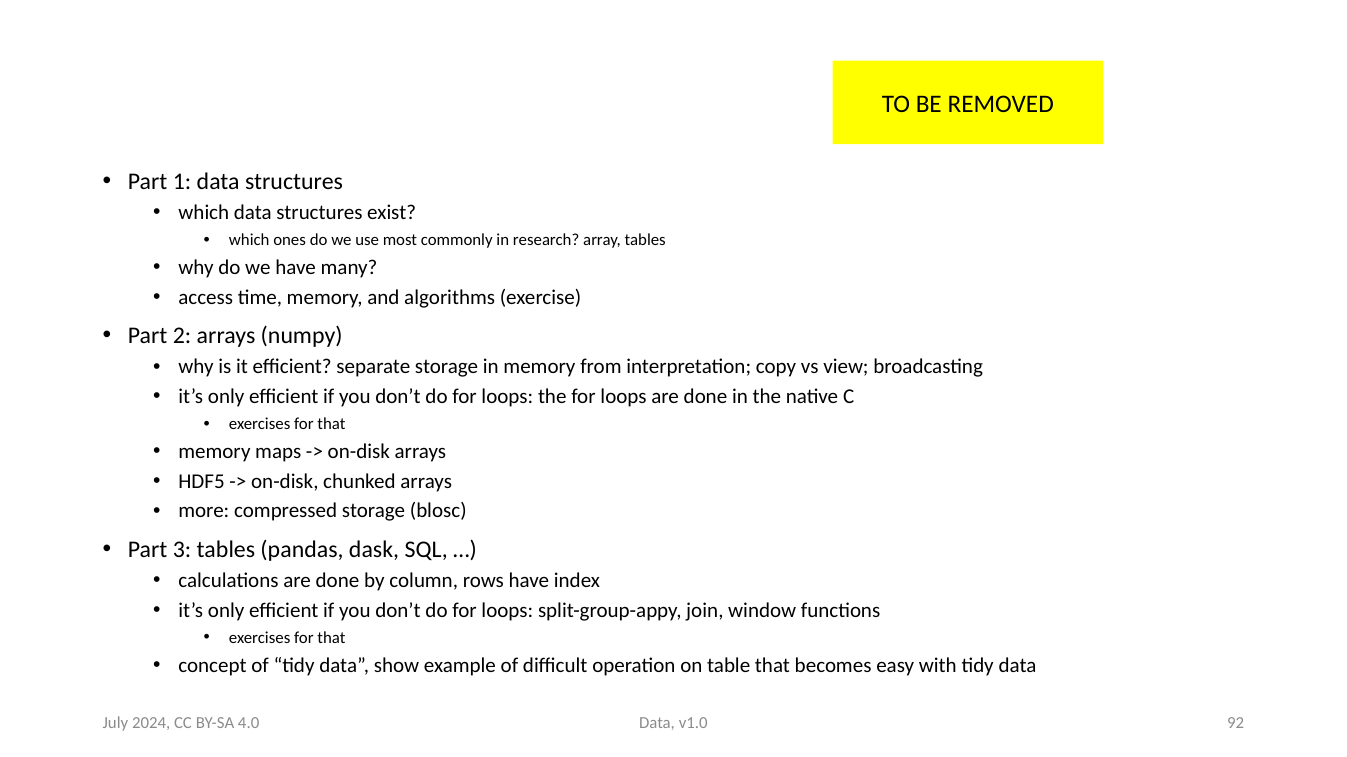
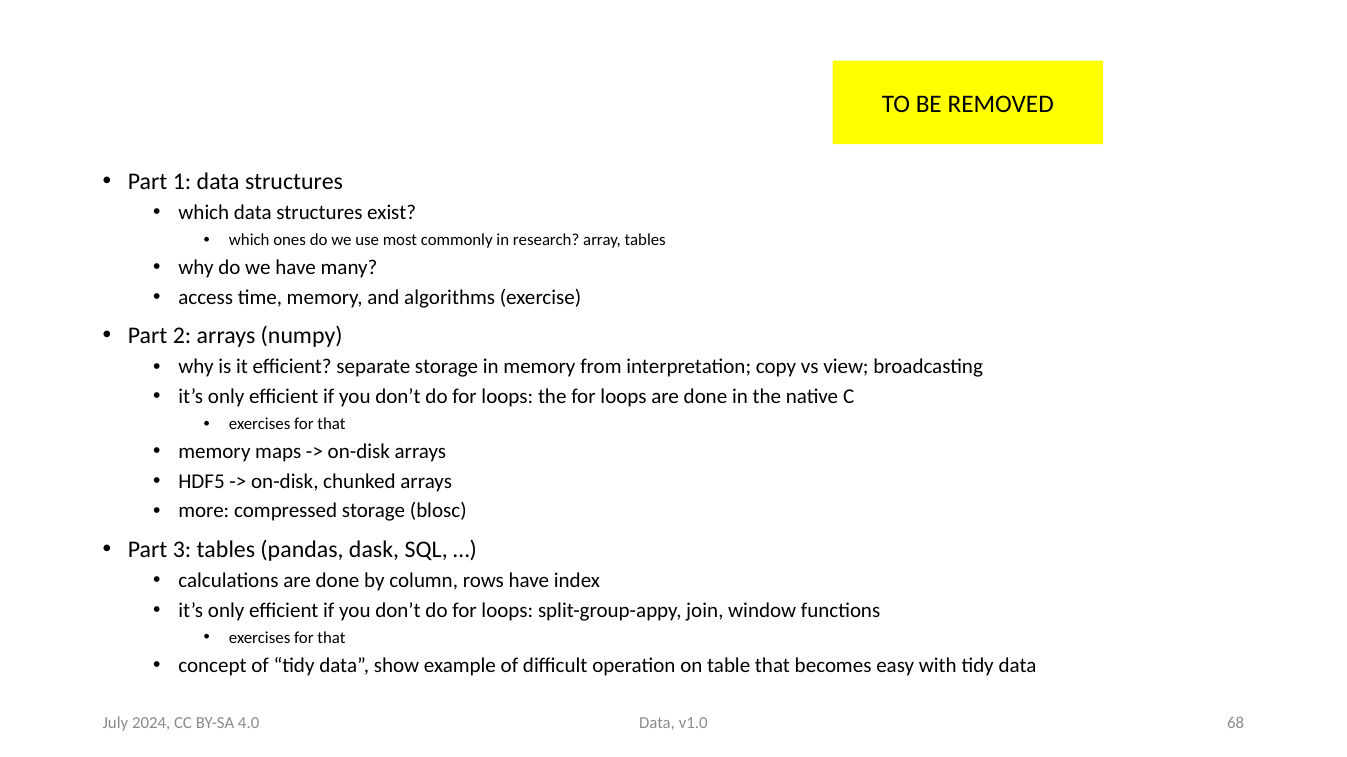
92: 92 -> 68 (1236, 723)
